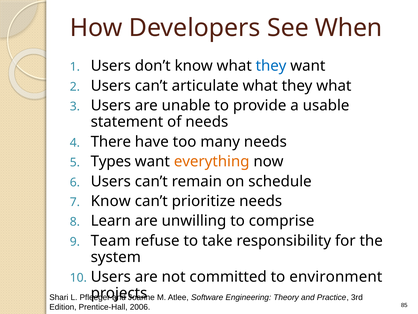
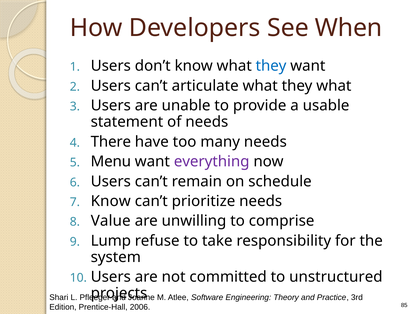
Types: Types -> Menu (111, 161)
everything colour: orange -> purple (212, 161)
Learn: Learn -> Value (111, 221)
Team: Team -> Lump (111, 240)
environment: environment -> unstructured (336, 276)
